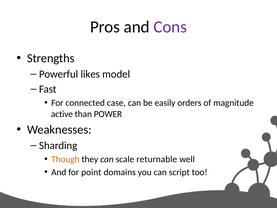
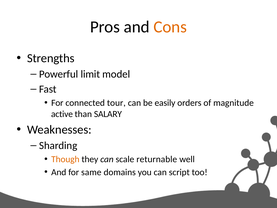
Cons colour: purple -> orange (170, 27)
likes: likes -> limit (90, 74)
case: case -> tour (116, 103)
POWER: POWER -> SALARY (108, 114)
point: point -> same (91, 172)
